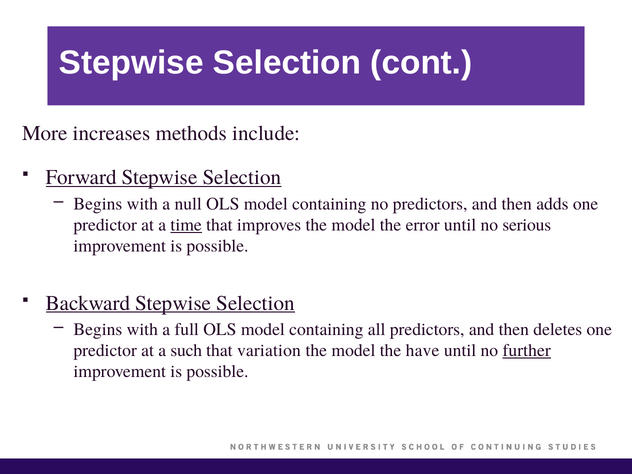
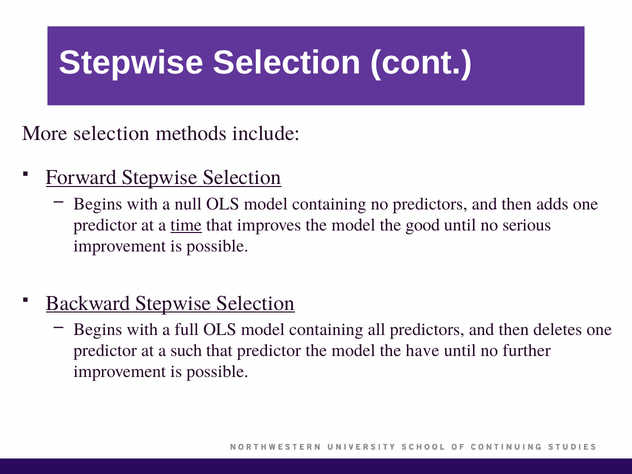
More increases: increases -> selection (112, 133)
error: error -> good (423, 225)
that variation: variation -> predictor (269, 351)
further underline: present -> none (527, 351)
